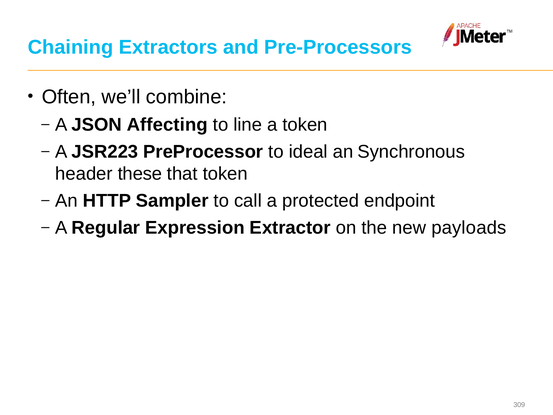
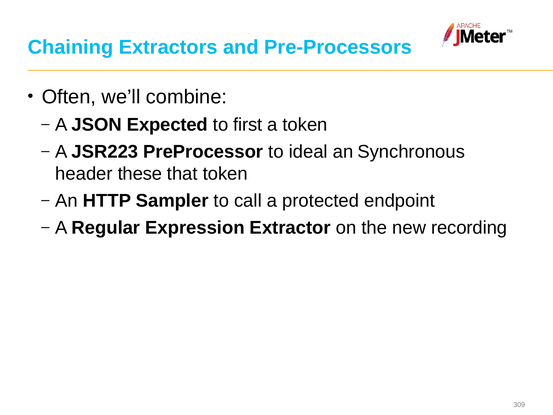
Affecting: Affecting -> Expected (167, 125)
line: line -> first (248, 125)
payloads: payloads -> recording (469, 227)
